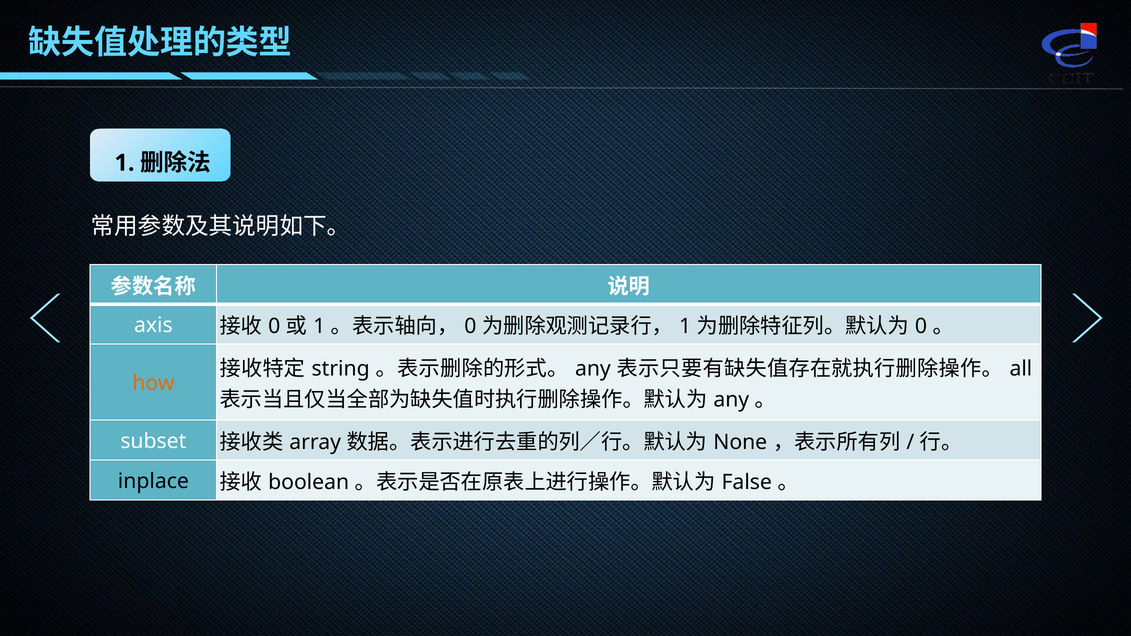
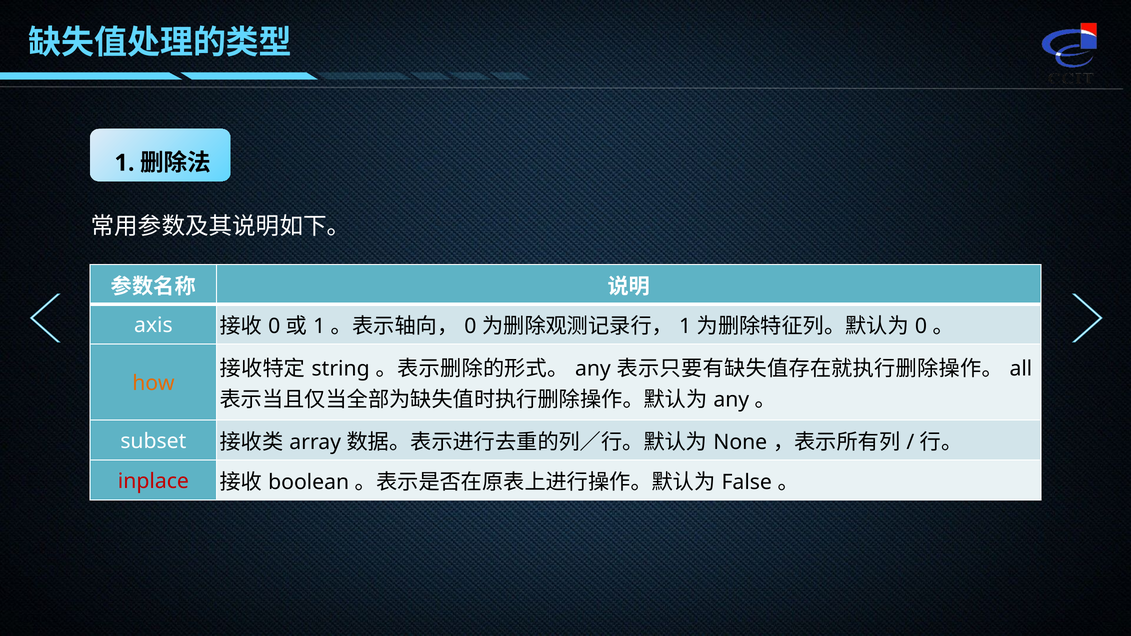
inplace colour: black -> red (153, 481)
